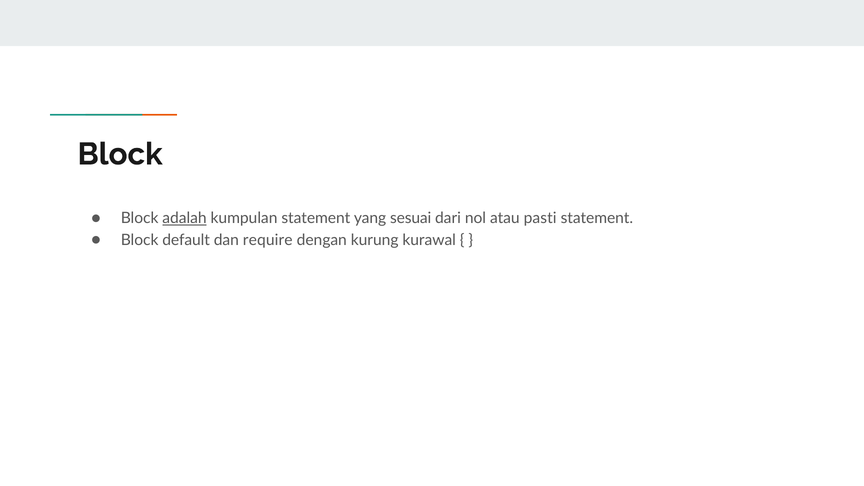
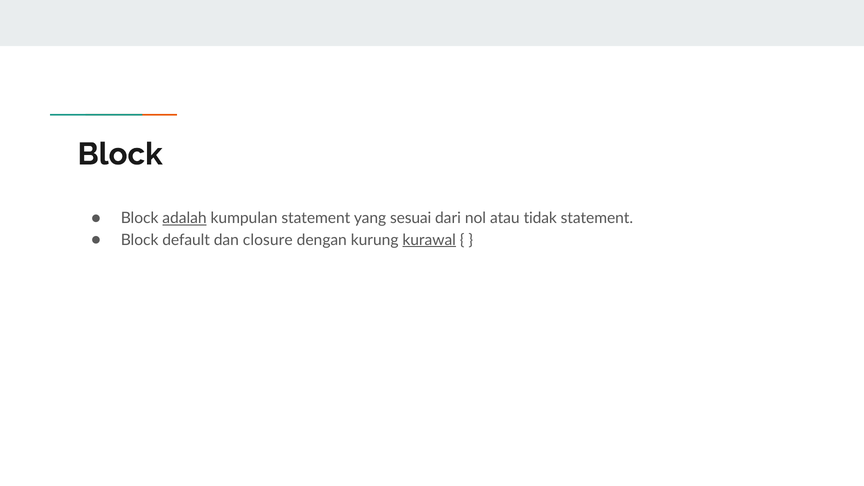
pasti: pasti -> tidak (540, 218)
require: require -> closure (268, 240)
kurawal underline: none -> present (429, 240)
